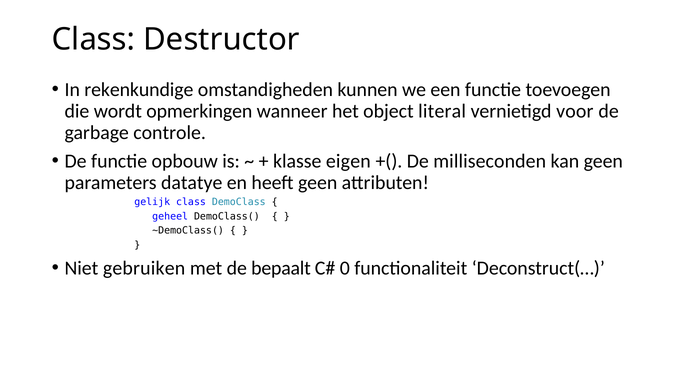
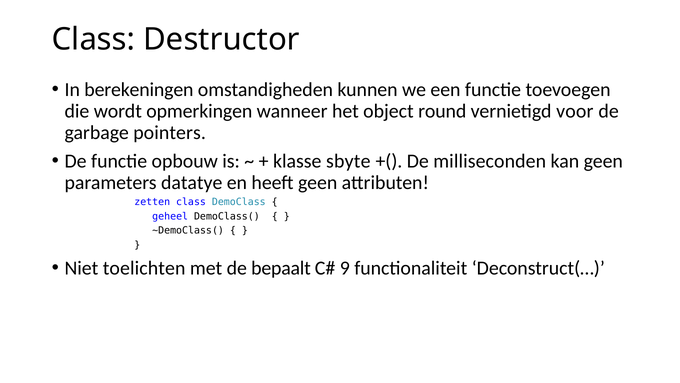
rekenkundige: rekenkundige -> berekeningen (139, 89)
literal: literal -> round (442, 111)
controle: controle -> pointers (170, 132)
eigen: eigen -> sbyte (348, 161)
gelijk: gelijk -> zetten (152, 202)
gebruiken: gebruiken -> toelichten (144, 268)
0: 0 -> 9 (345, 268)
